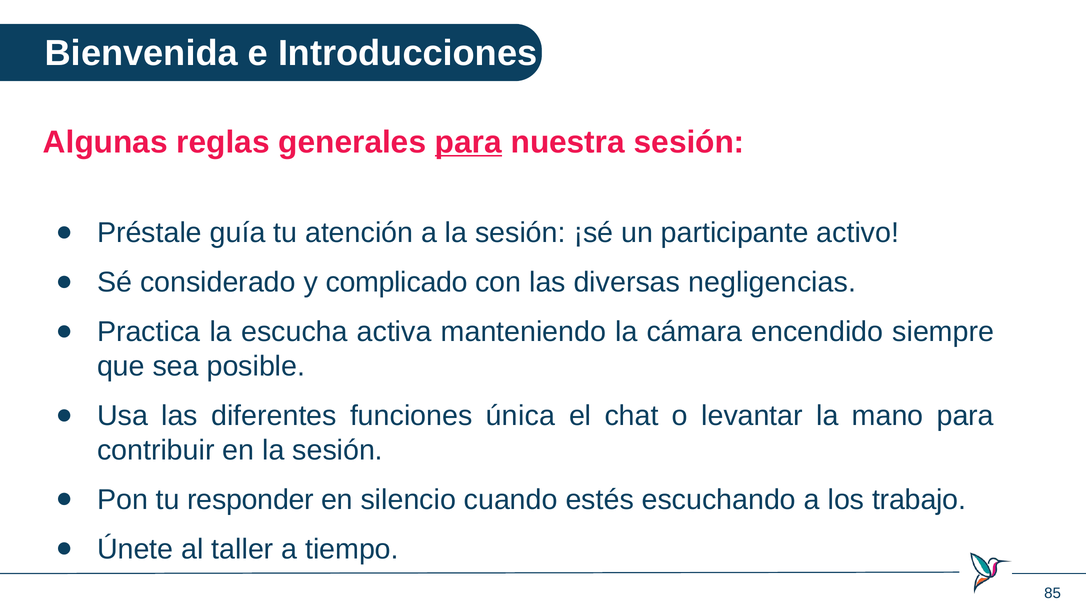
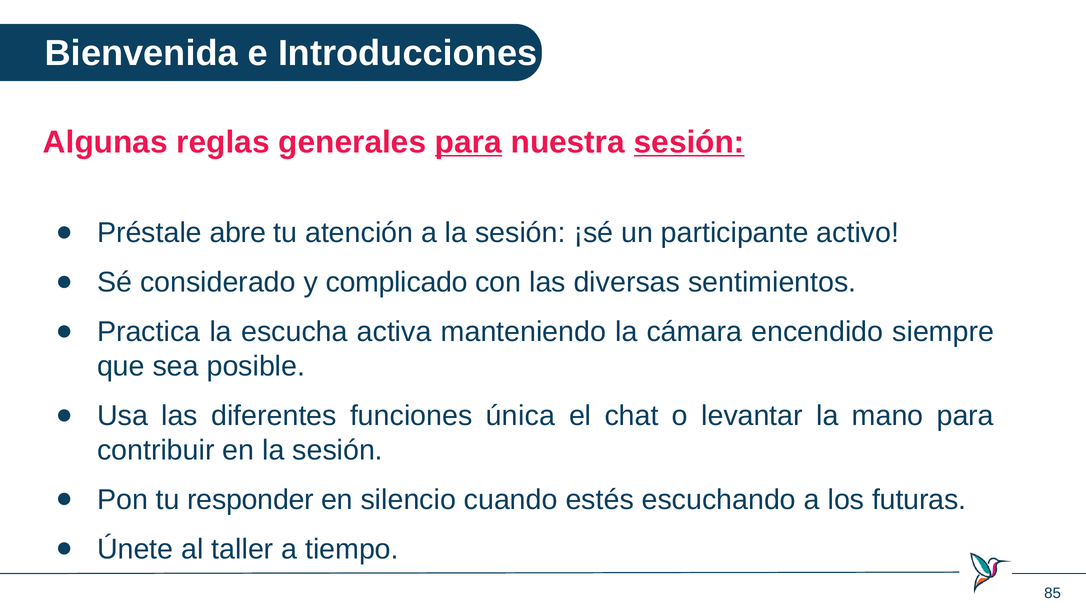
sesión underline: none -> present (689, 142)
guía: guía -> abre (238, 233)
negligencias: negligencias -> sentimientos (772, 282)
trabajo: trabajo -> futuras (919, 500)
